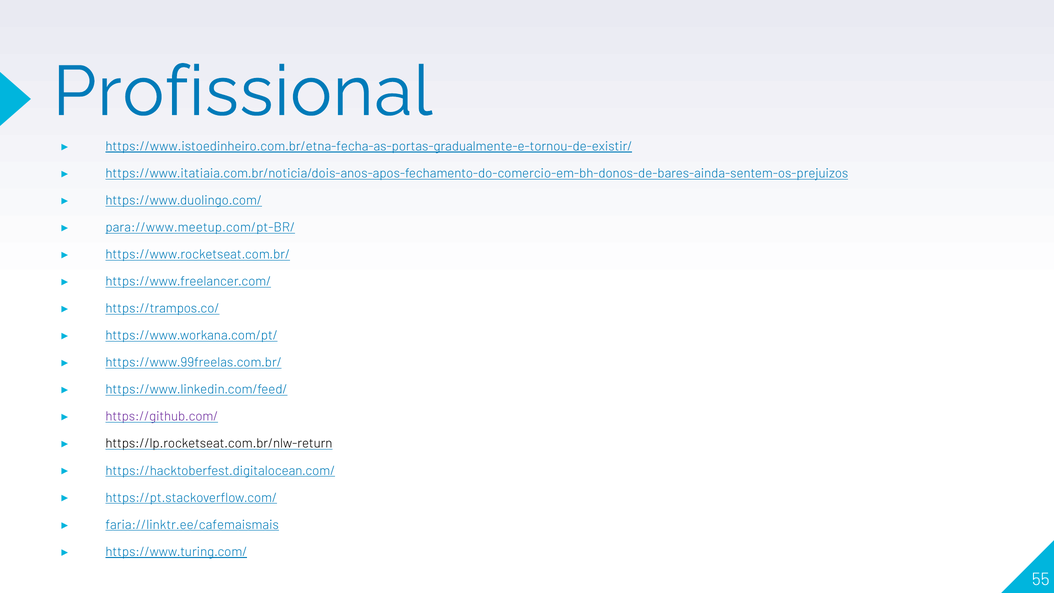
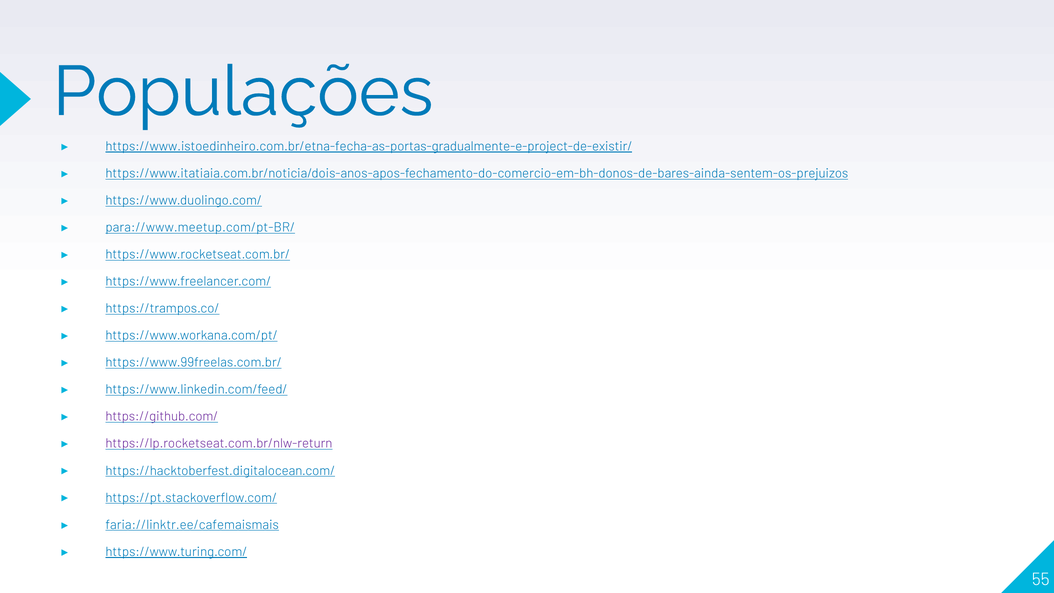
Profissional: Profissional -> Populações (243, 92)
https://www.istoedinheiro.com.br/etna-fecha-as-portas-gradualmente-e-tornou-de-existir/: https://www.istoedinheiro.com.br/etna-fecha-as-portas-gradualmente-e-tornou-de-existir/ -> https://www.istoedinheiro.com.br/etna-fecha-as-portas-gradualmente-e-project-de-existir/ (369, 146)
https://lp.rocketseat.com.br/nlw-return colour: black -> purple (219, 444)
